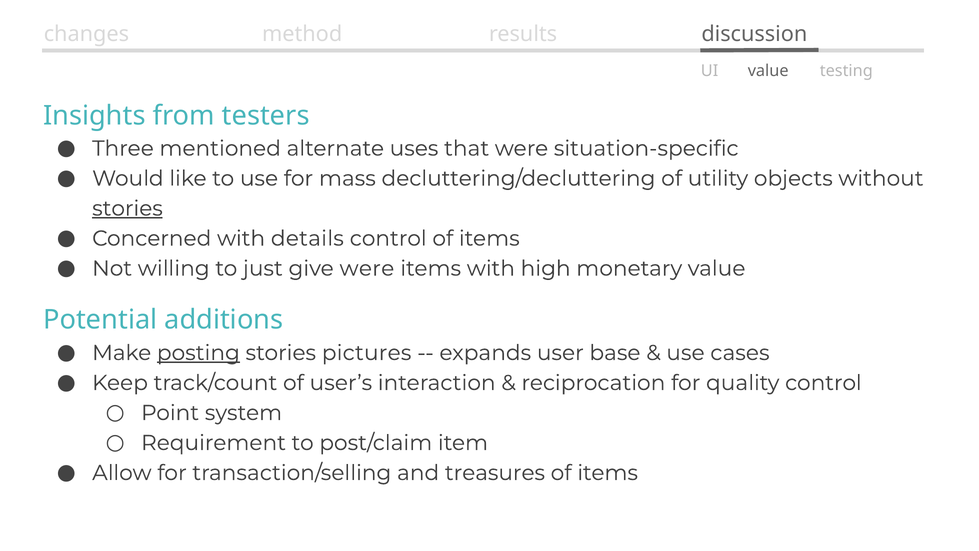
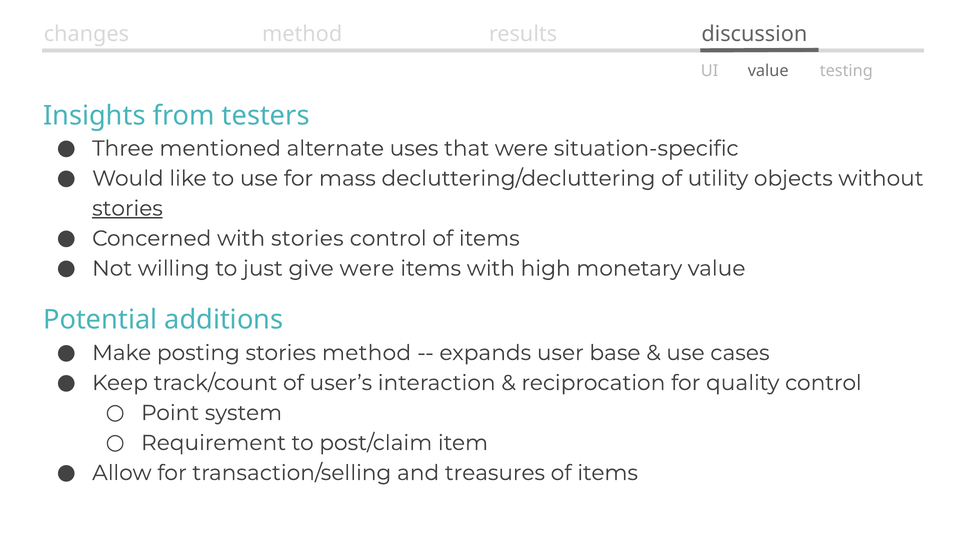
with details: details -> stories (307, 238)
posting underline: present -> none (198, 353)
stories pictures: pictures -> method (367, 353)
